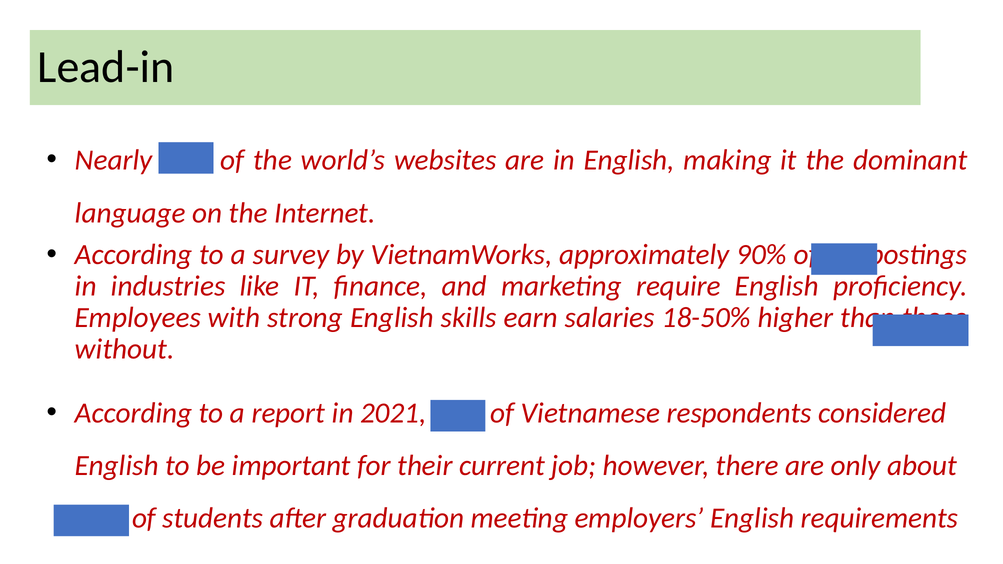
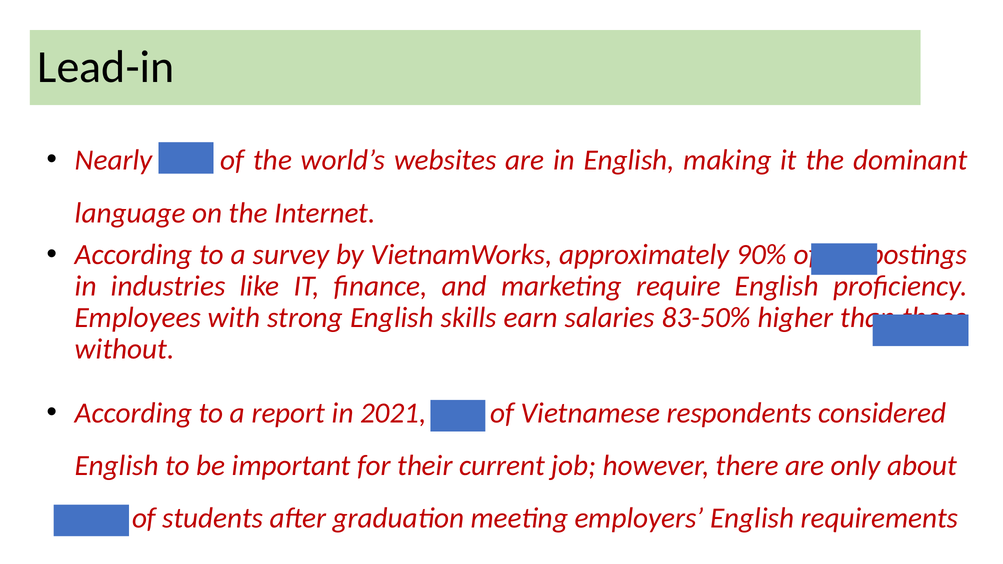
18-50%: 18-50% -> 83-50% (706, 318)
